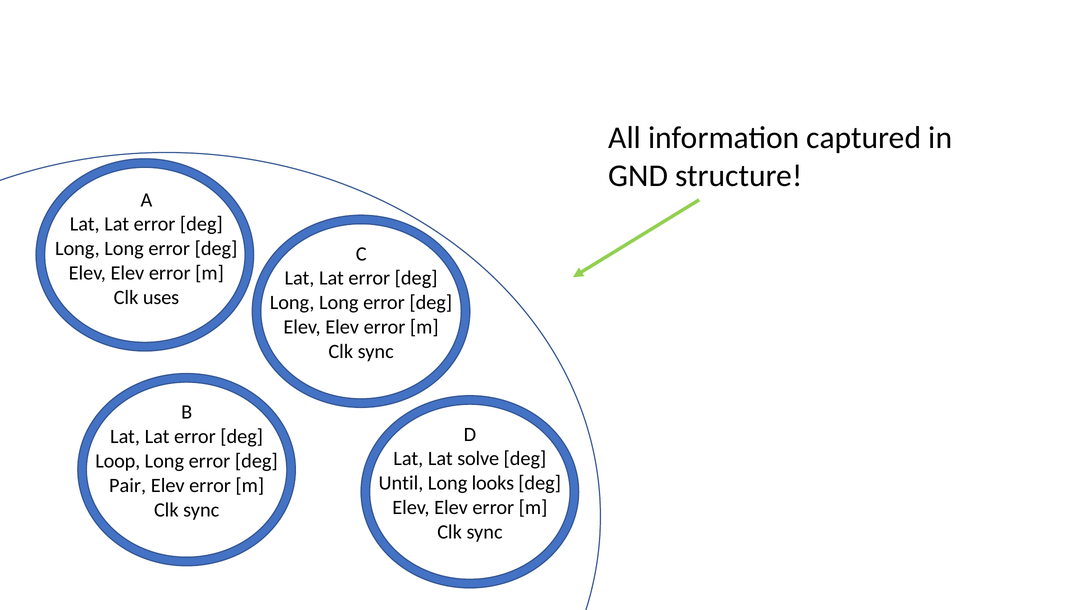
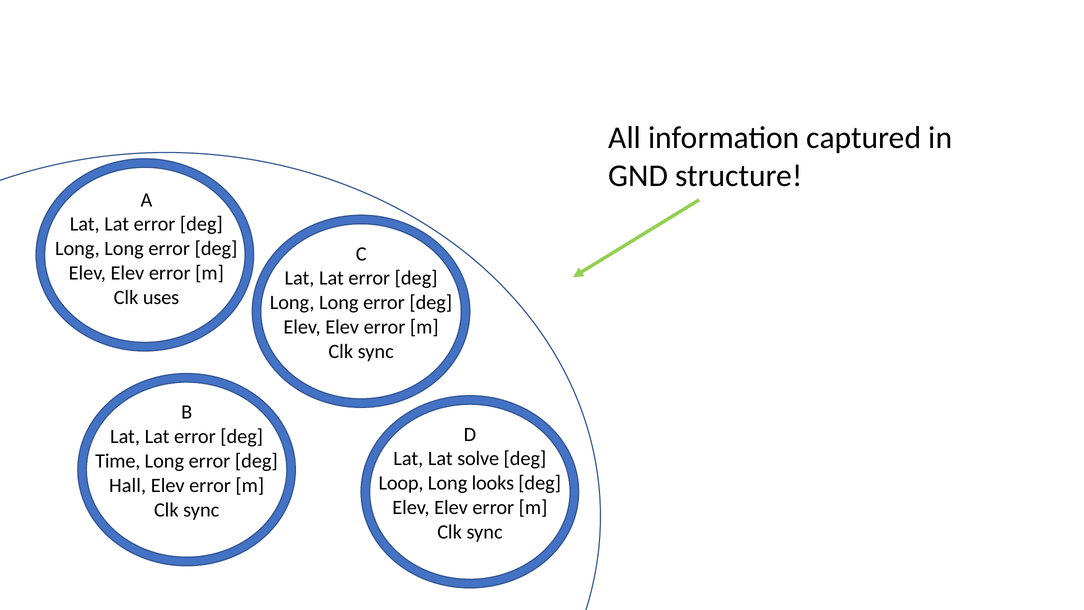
Loop: Loop -> Time (118, 461)
Until: Until -> Loop (401, 483)
Pair: Pair -> Hall (128, 485)
